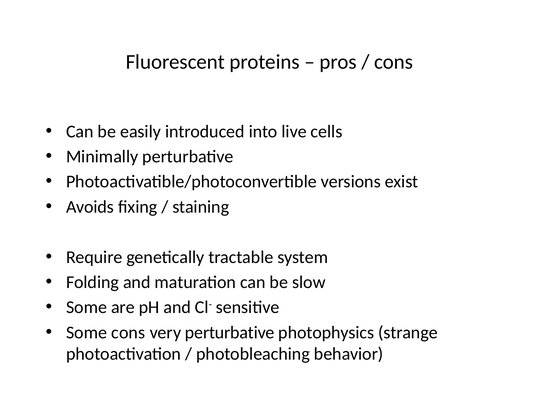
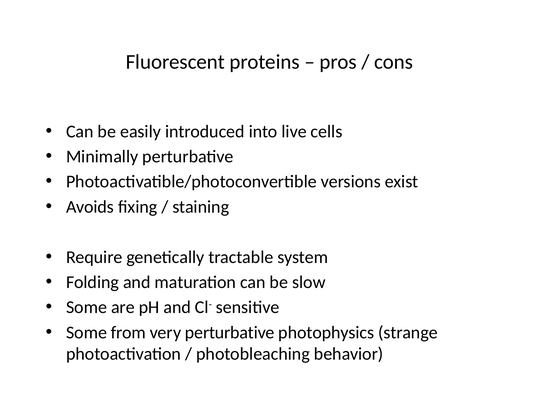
Some cons: cons -> from (128, 333)
